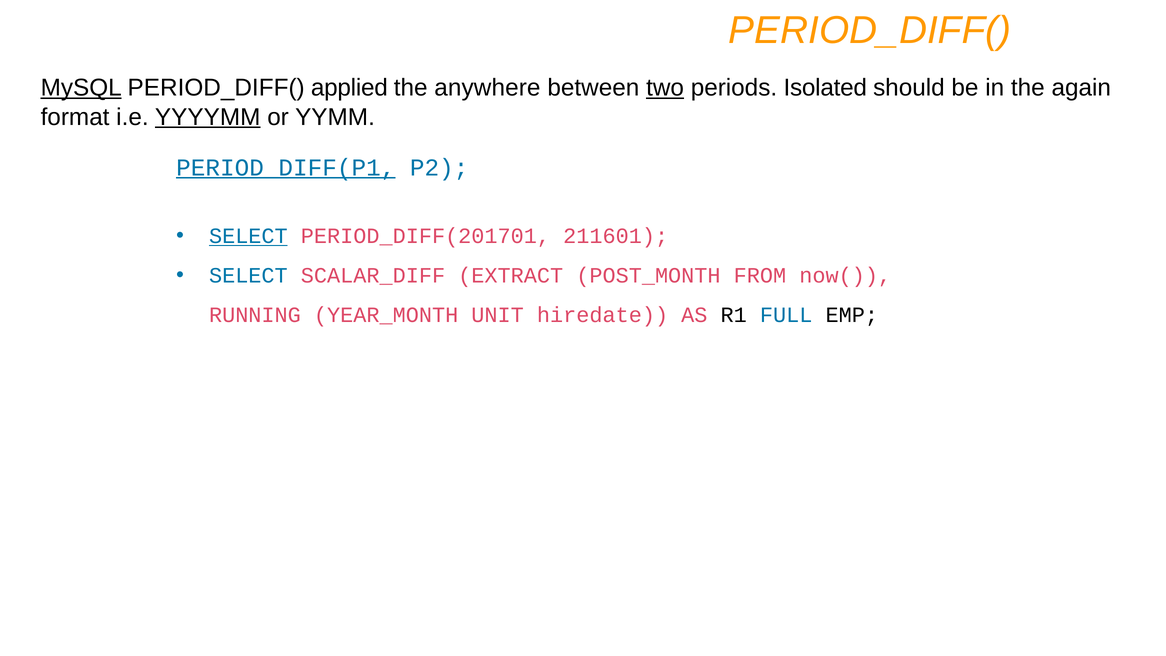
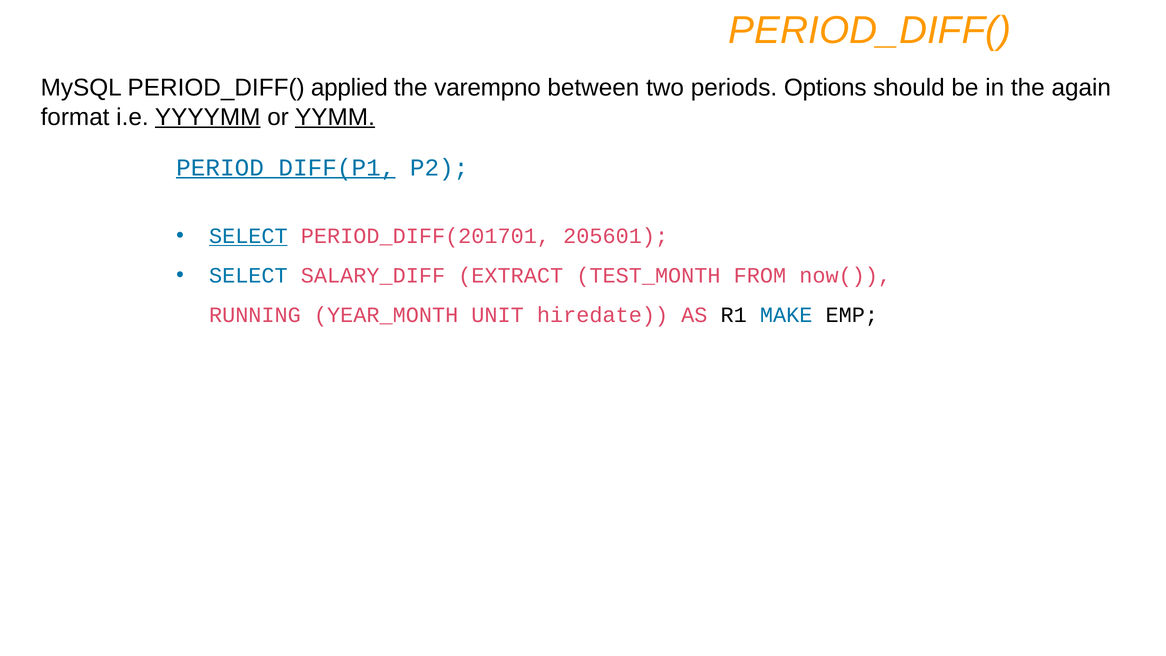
MySQL underline: present -> none (81, 88)
anywhere: anywhere -> varempno (488, 88)
two underline: present -> none (665, 88)
Isolated: Isolated -> Options (825, 88)
YYMM underline: none -> present (335, 117)
211601: 211601 -> 205601 (616, 236)
SCALAR_DIFF: SCALAR_DIFF -> SALARY_DIFF (373, 275)
POST_MONTH: POST_MONTH -> TEST_MONTH (648, 275)
FULL: FULL -> MAKE (786, 315)
